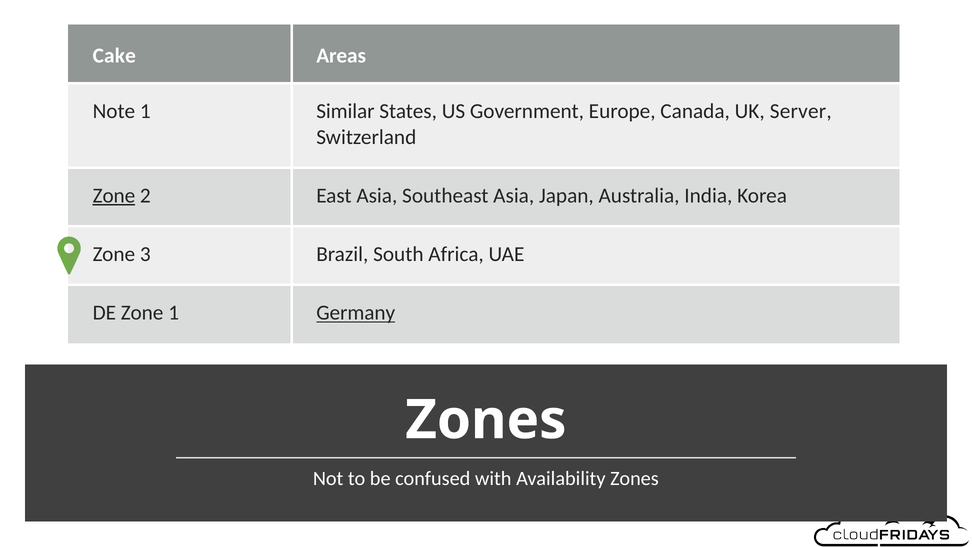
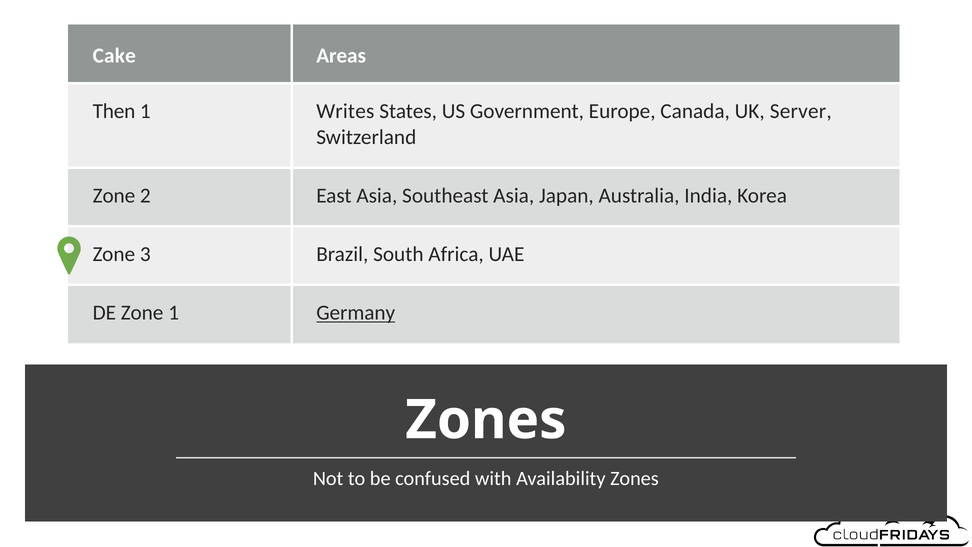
Note: Note -> Then (114, 111)
Similar: Similar -> Writes (345, 111)
Zone underline: present -> none (114, 196)
